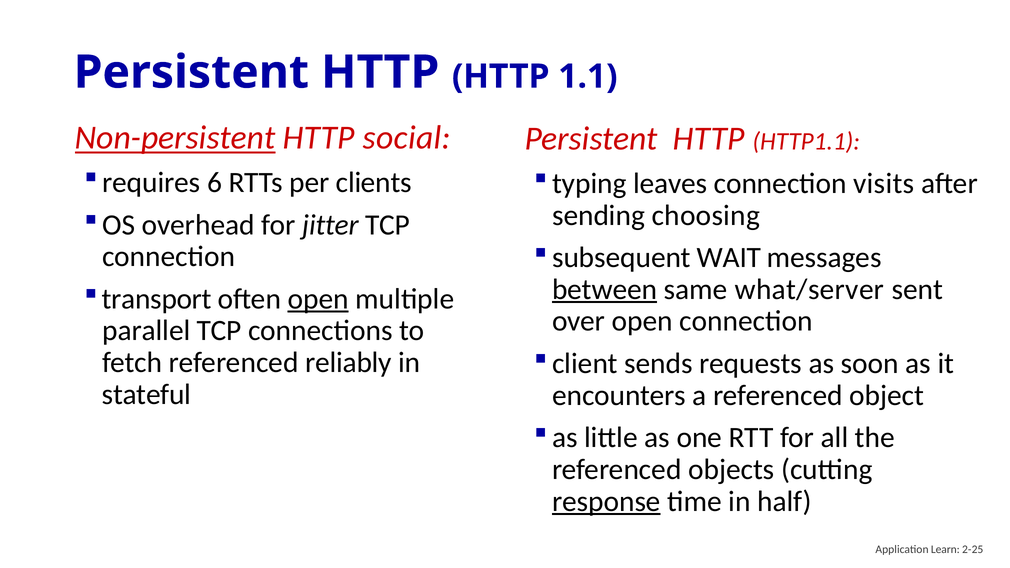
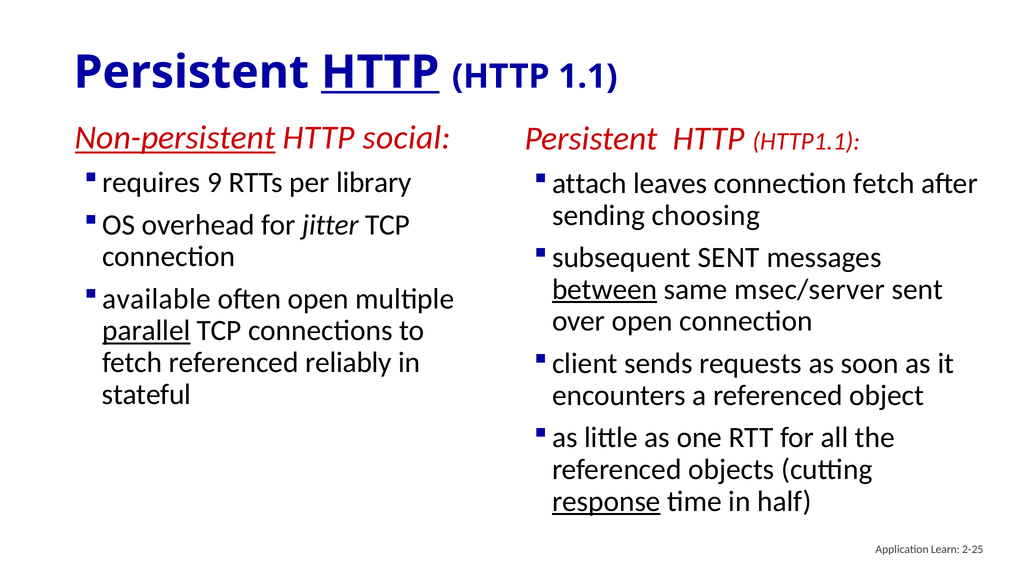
HTTP underline: none -> present (380, 72)
6: 6 -> 9 (214, 182)
clients: clients -> library (374, 182)
typing: typing -> attach (589, 184)
connection visits: visits -> fetch (884, 184)
subsequent WAIT: WAIT -> SENT (729, 258)
what/server: what/server -> msec/server (810, 290)
transport: transport -> available (157, 299)
open underline: present -> none (318, 299)
parallel underline: none -> present (146, 331)
